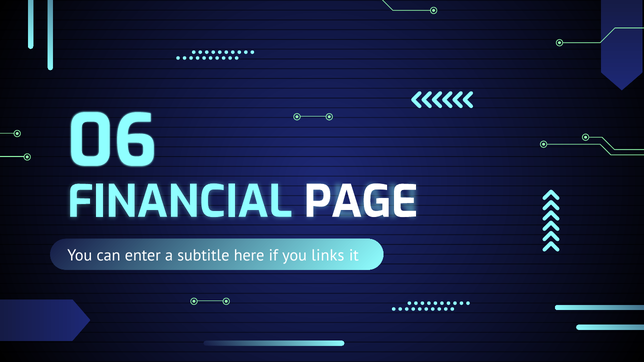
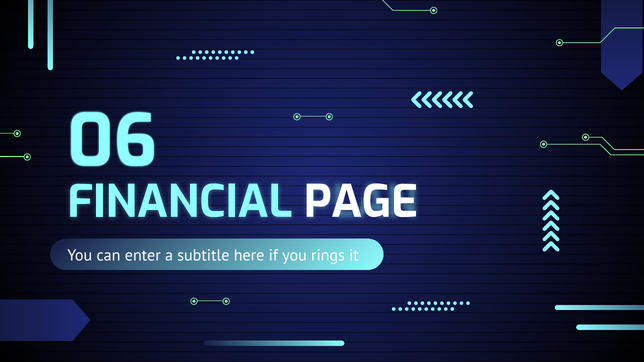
links: links -> rings (328, 256)
